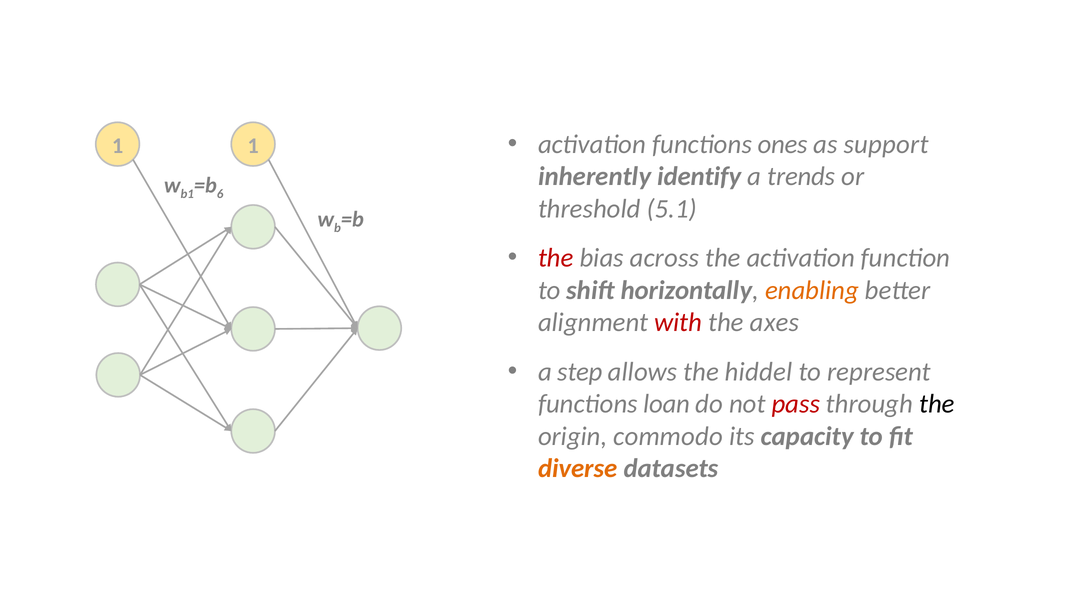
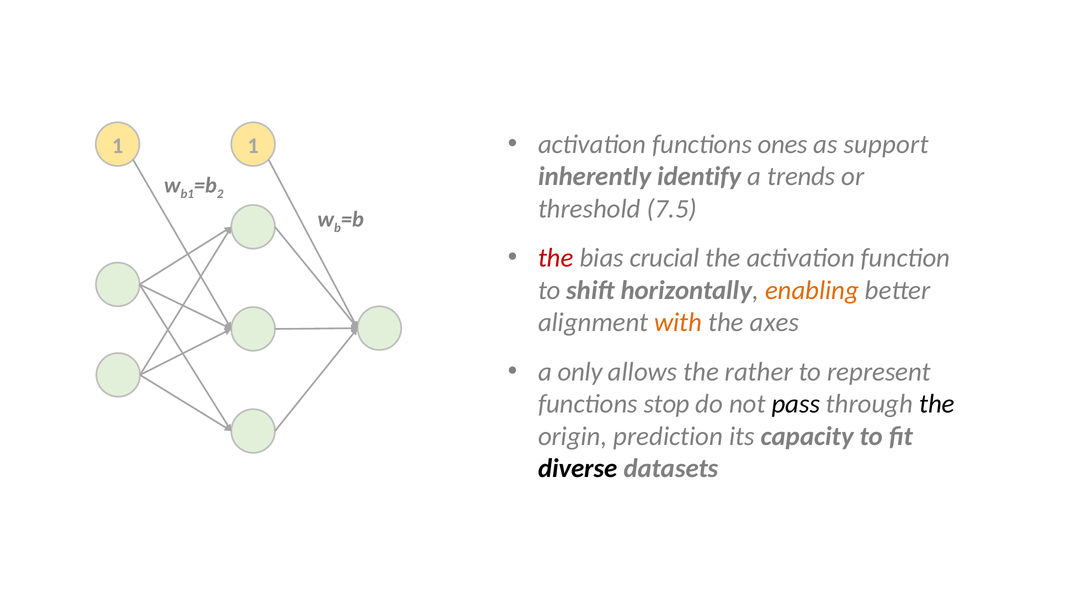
6: 6 -> 2 (220, 194)
5.1: 5.1 -> 7.5 (672, 209)
across: across -> crucial (665, 258)
with colour: red -> orange (678, 322)
step: step -> only (580, 371)
hiddel: hiddel -> rather (759, 371)
loan: loan -> stop (667, 404)
pass colour: red -> black (796, 404)
commodo: commodo -> prediction (668, 436)
diverse colour: orange -> black (578, 468)
